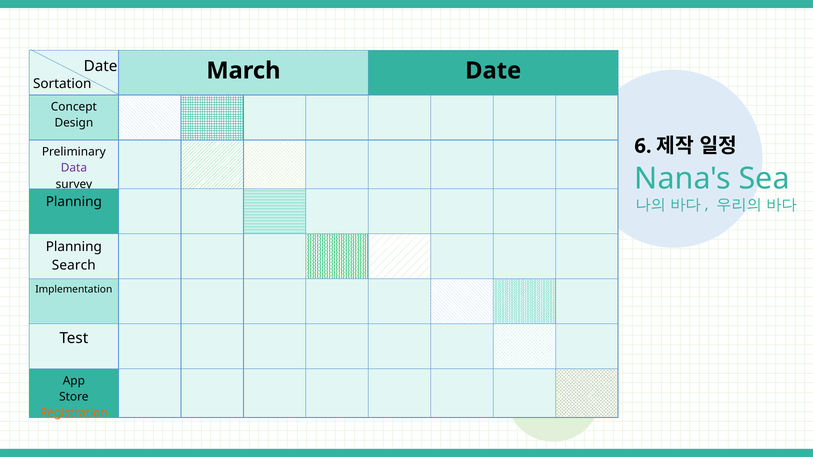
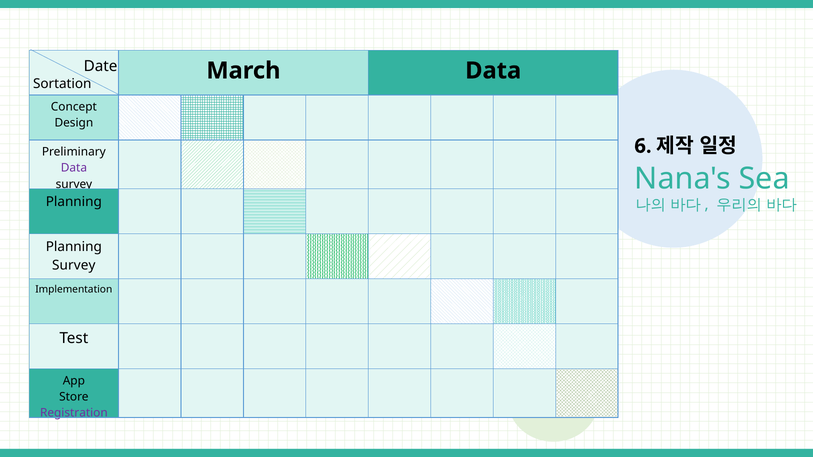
March Date: Date -> Data (493, 71)
Search: Search -> Survey (74, 265)
Registration colour: orange -> purple (74, 413)
